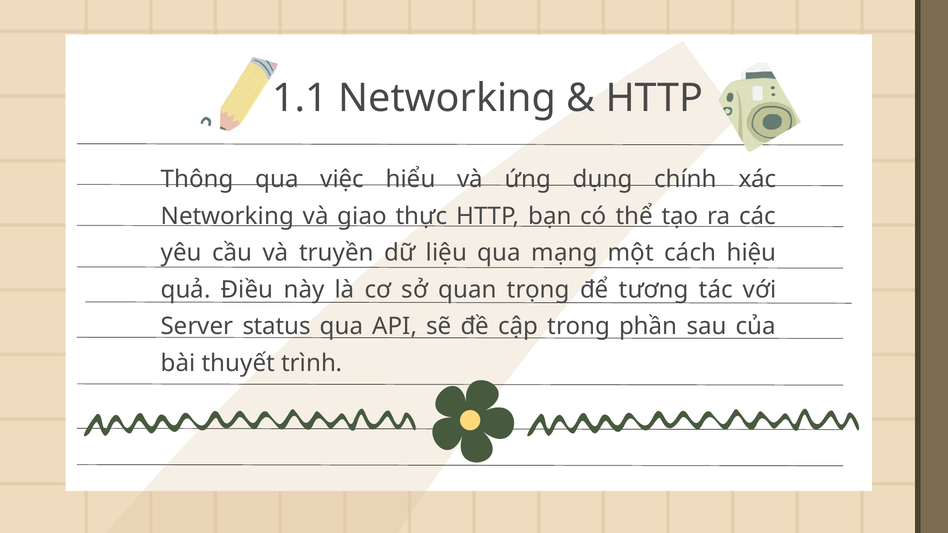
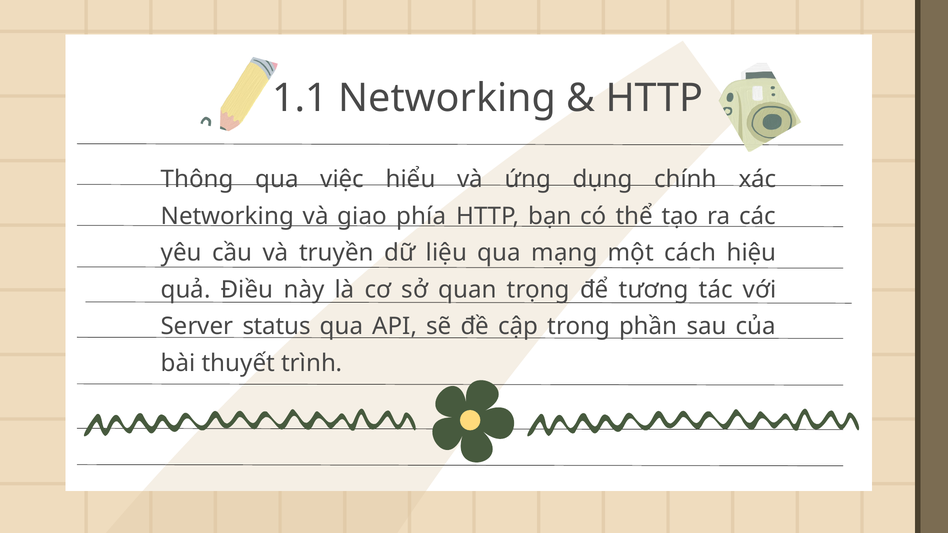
thực: thực -> phía (421, 216)
